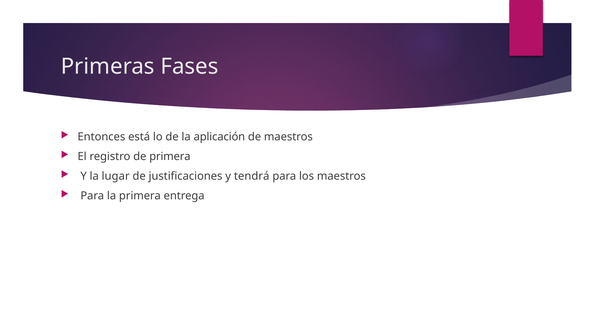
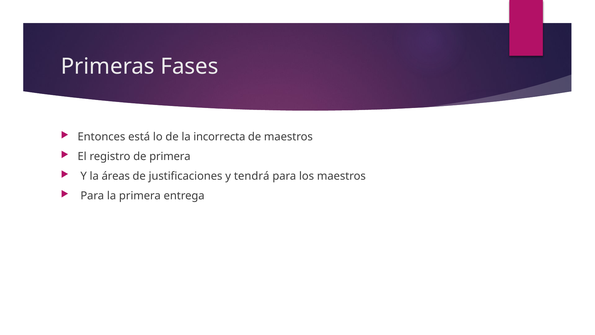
aplicación: aplicación -> incorrecta (219, 137)
lugar: lugar -> áreas (116, 176)
